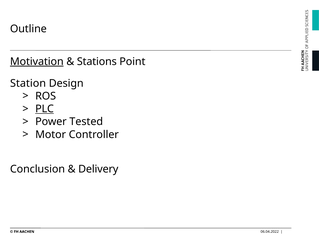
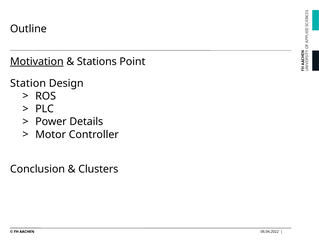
PLC underline: present -> none (45, 109)
Tested: Tested -> Details (86, 121)
Delivery: Delivery -> Clusters (98, 168)
